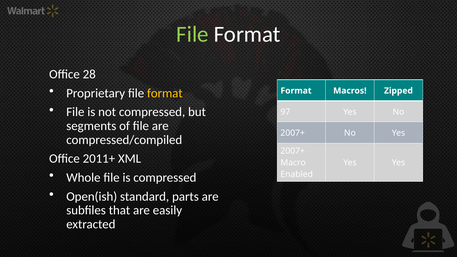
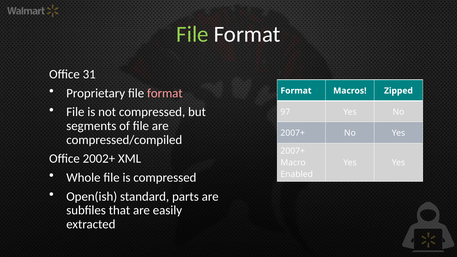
28: 28 -> 31 (89, 74)
format colour: yellow -> pink (165, 93)
2011+: 2011+ -> 2002+ (99, 159)
